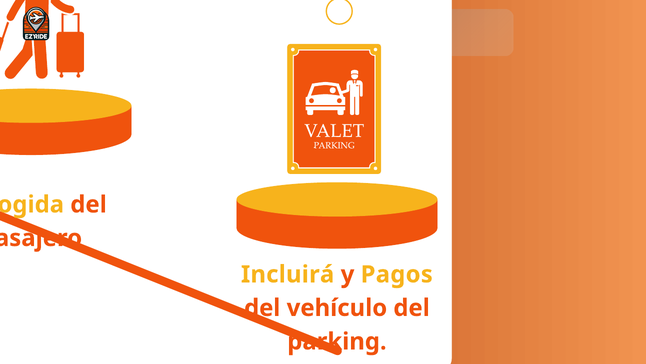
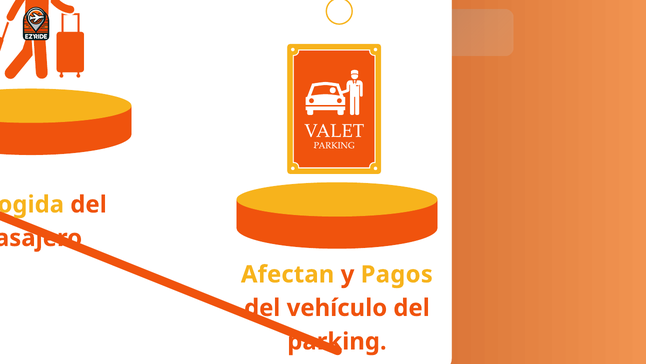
Incluirá: Incluirá -> Afectan (288, 274)
